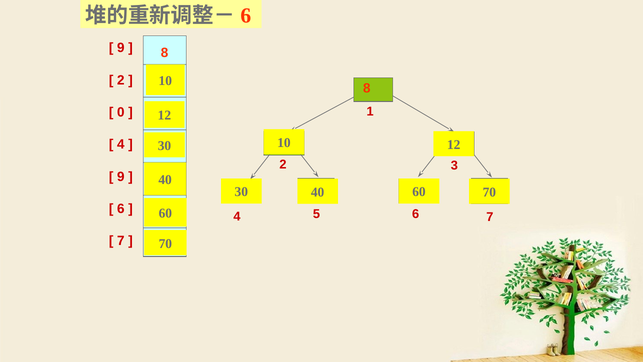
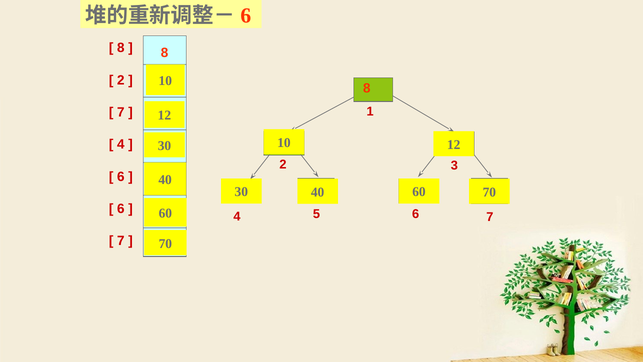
9: 9 -> 8 (121, 48)
0: 0 -> 7 (121, 112)
9: 9 -> 6 (121, 177)
